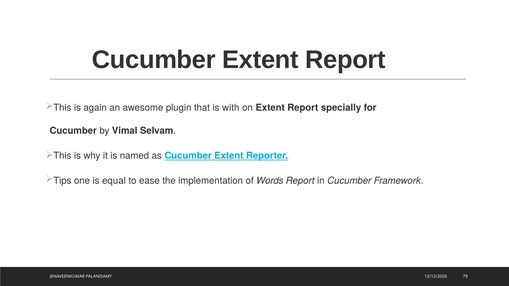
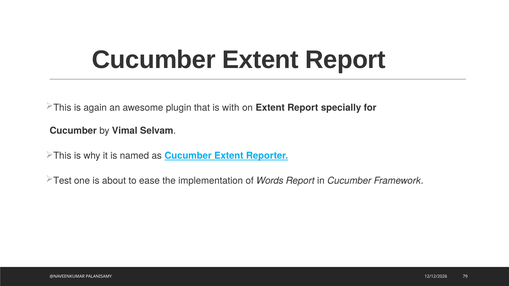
Tips: Tips -> Test (62, 181)
equal: equal -> about (114, 181)
